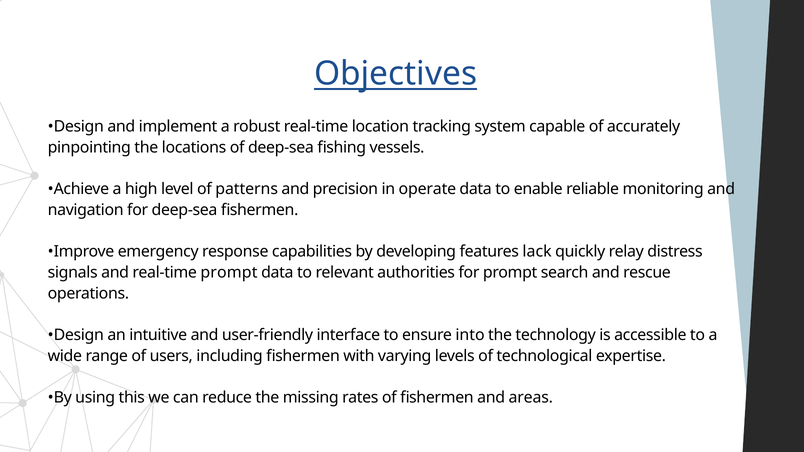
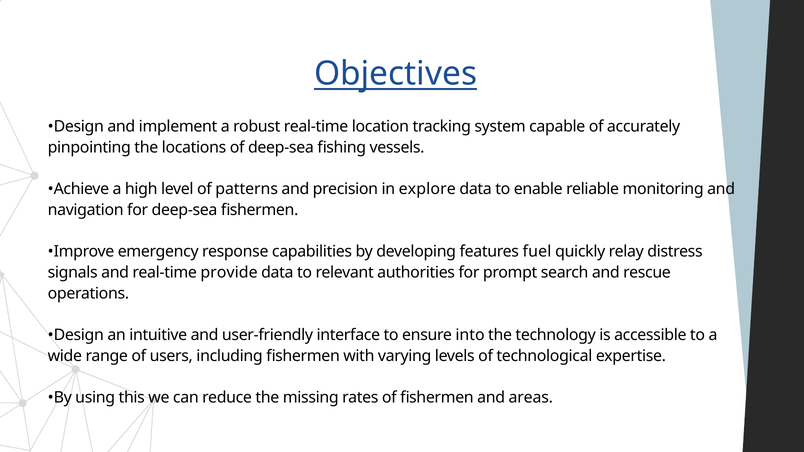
operate: operate -> explore (427, 189)
lack: lack -> fuel (537, 252)
real-time prompt: prompt -> provide (229, 273)
